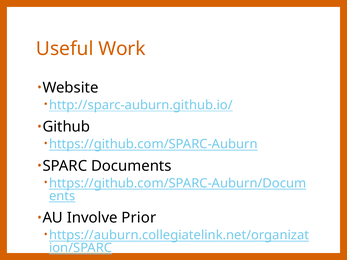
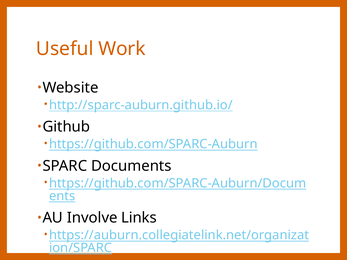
Prior: Prior -> Links (139, 218)
